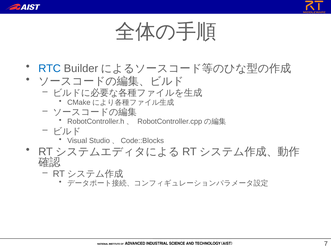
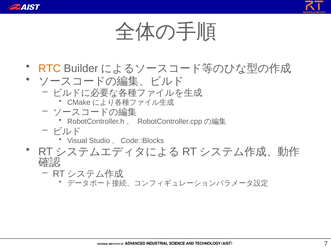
RTC colour: blue -> orange (50, 69)
